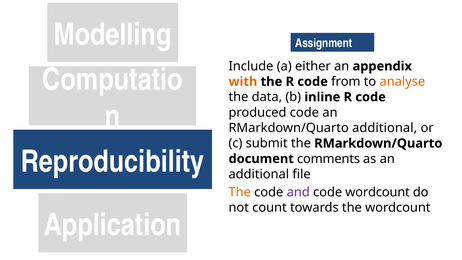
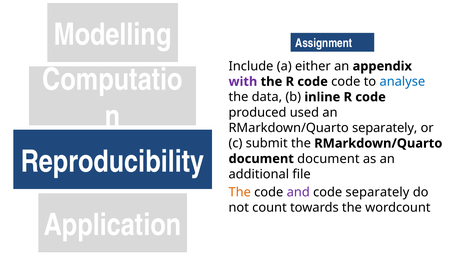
with colour: orange -> purple (243, 82)
code from: from -> code (346, 82)
analyse colour: orange -> blue (402, 82)
produced code: code -> used (304, 112)
RMarkdown/Quarto additional: additional -> separately (385, 128)
document comments: comments -> document (328, 159)
code wordcount: wordcount -> separately (377, 192)
